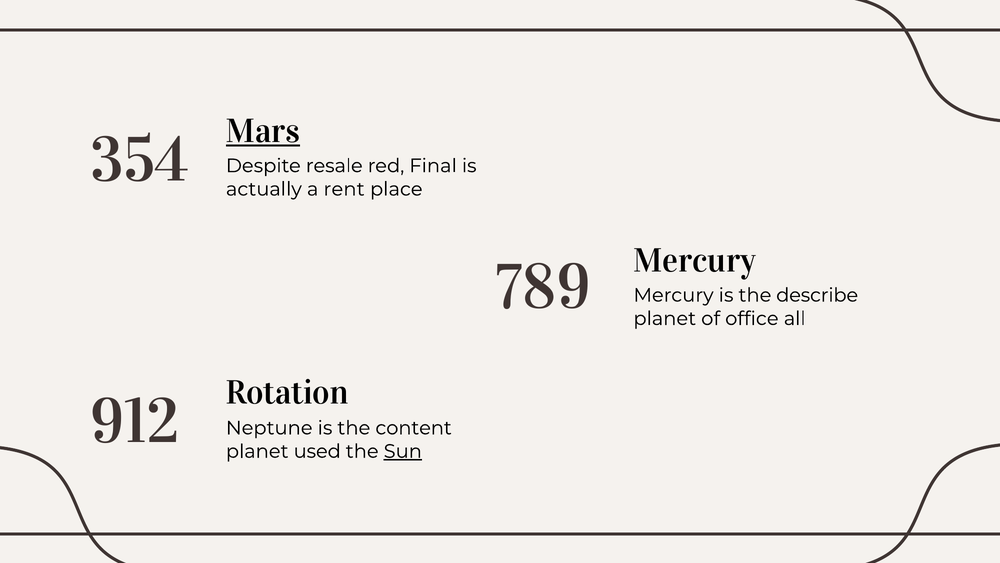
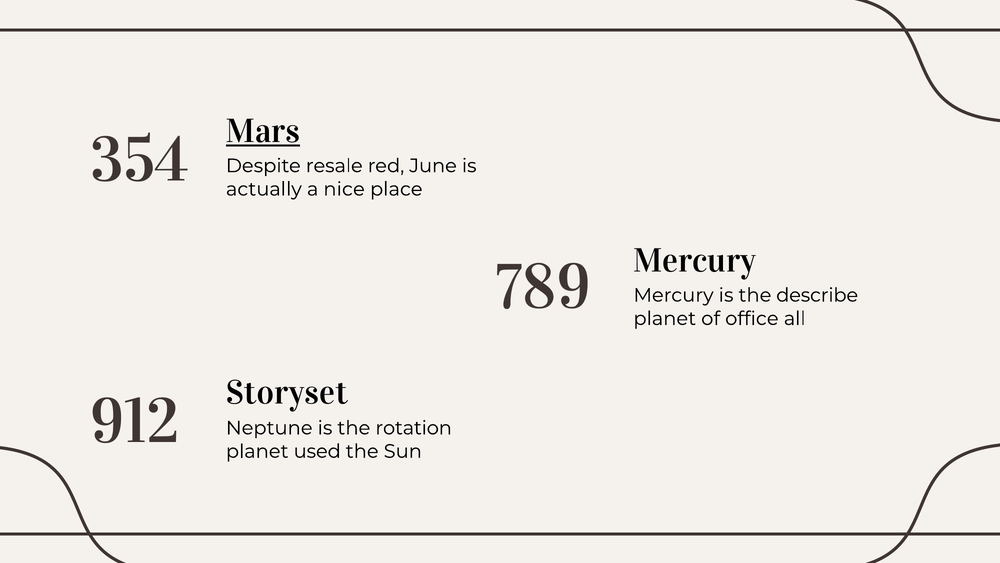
Final: Final -> June (433, 166)
rent: rent -> nice (344, 189)
Rotation: Rotation -> Storyset (287, 392)
content: content -> rotation (414, 428)
Sun underline: present -> none (403, 451)
